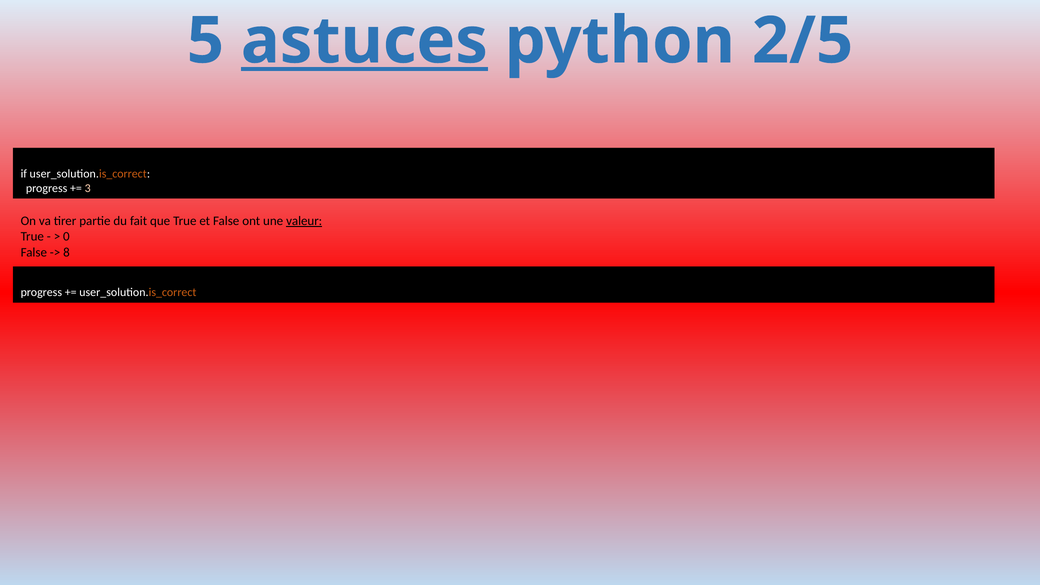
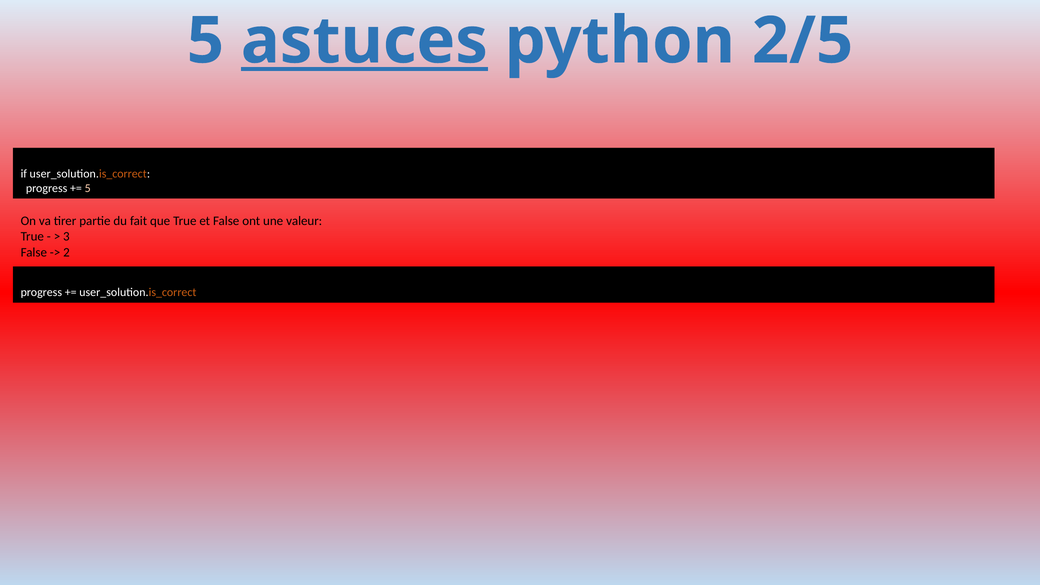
3: 3 -> 5 (88, 188)
valeur underline: present -> none (304, 221)
0: 0 -> 3 (66, 237)
8: 8 -> 2 (67, 252)
